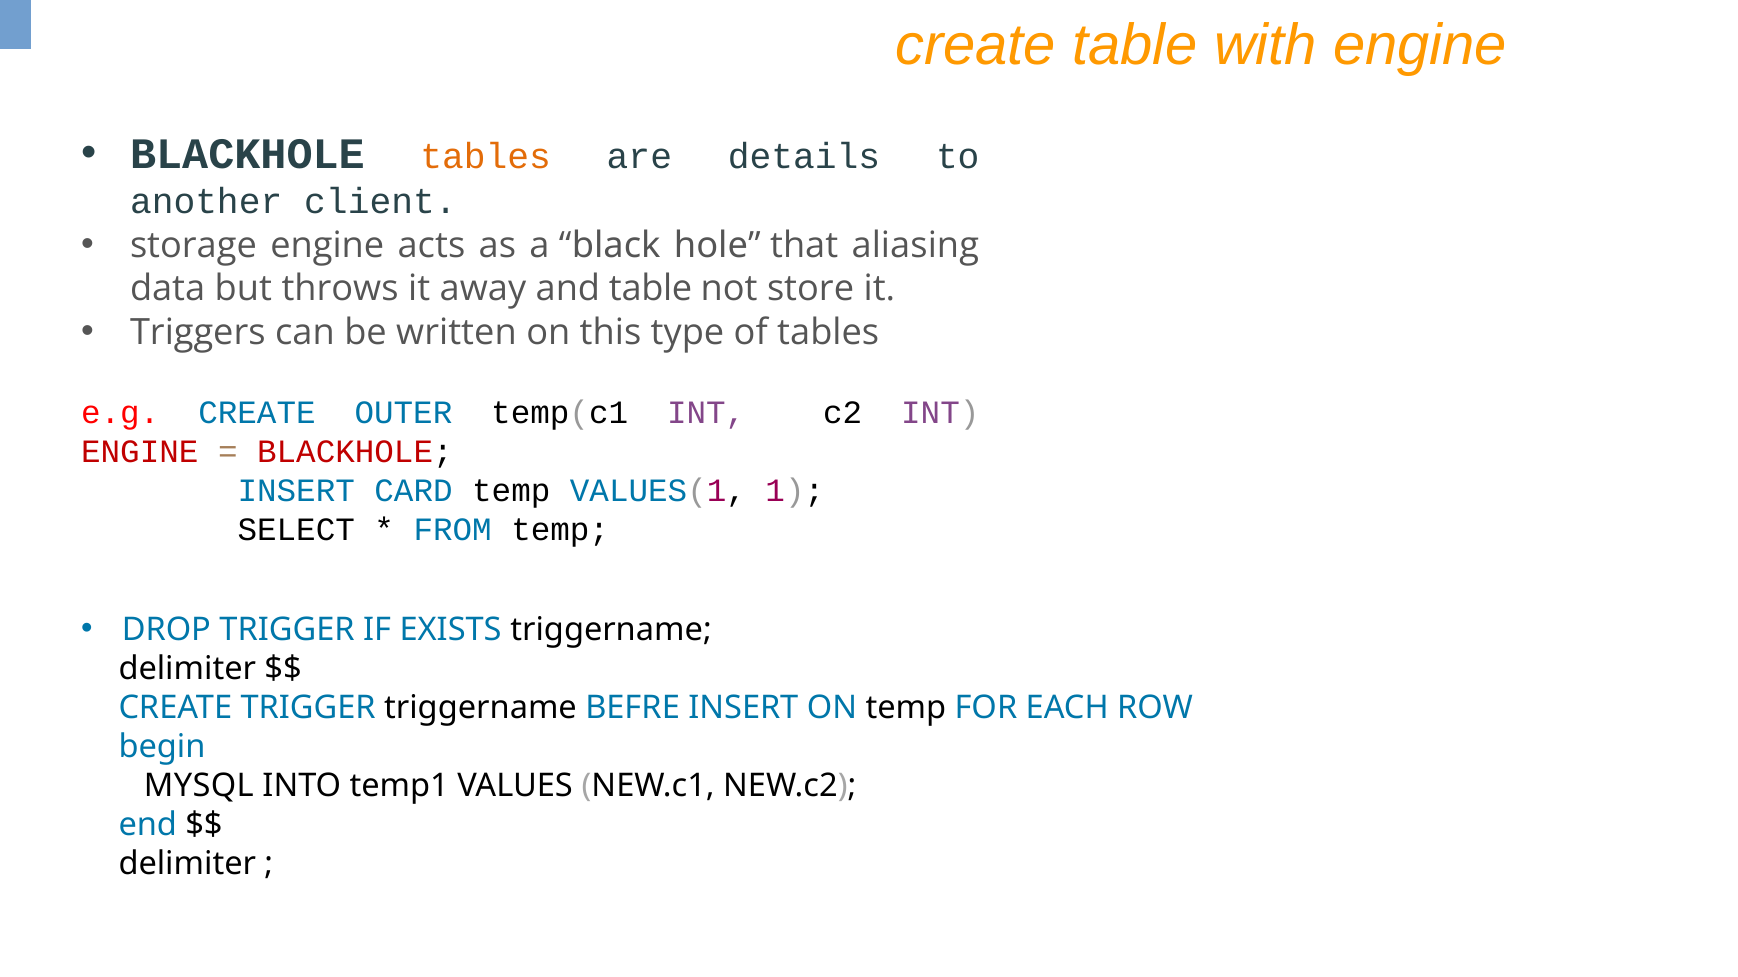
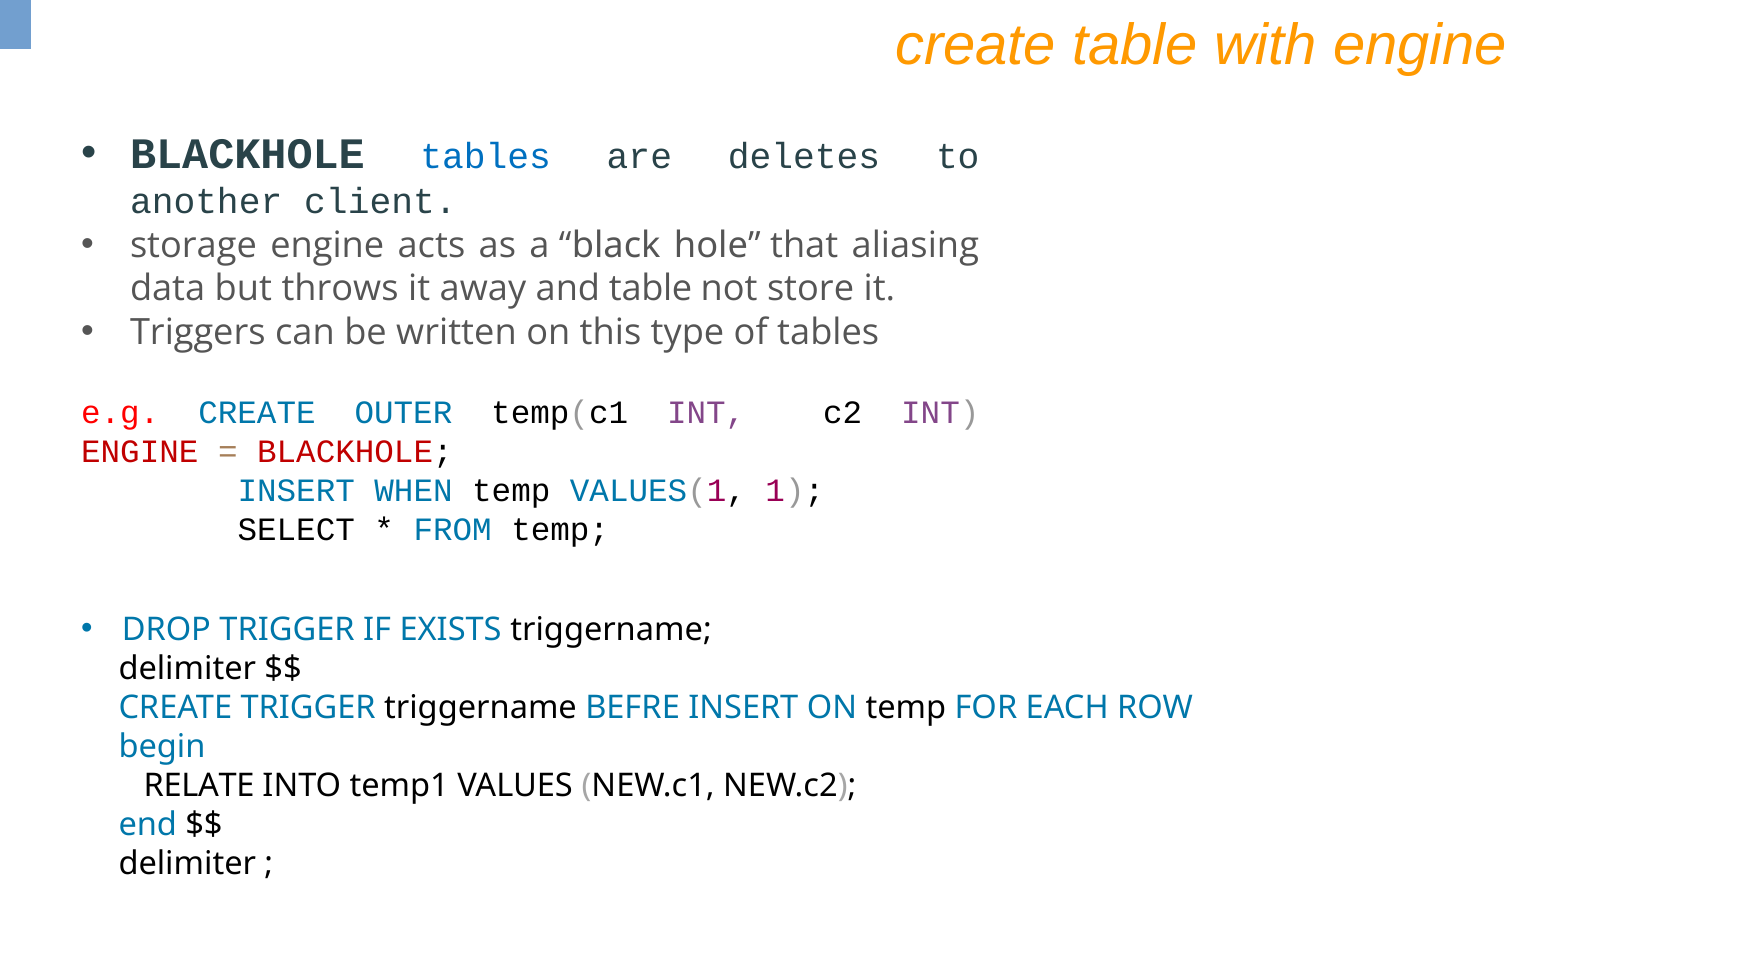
tables colour: orange -> blue (486, 157)
details: details -> deletes (804, 157)
CARD: CARD -> WHEN (414, 491)
MYSQL: MYSQL -> RELATE (199, 786)
